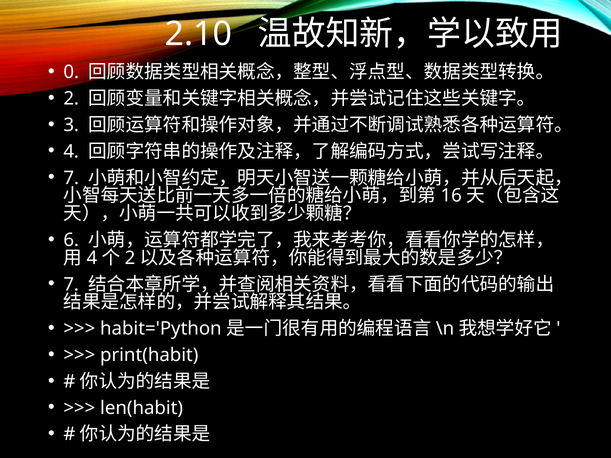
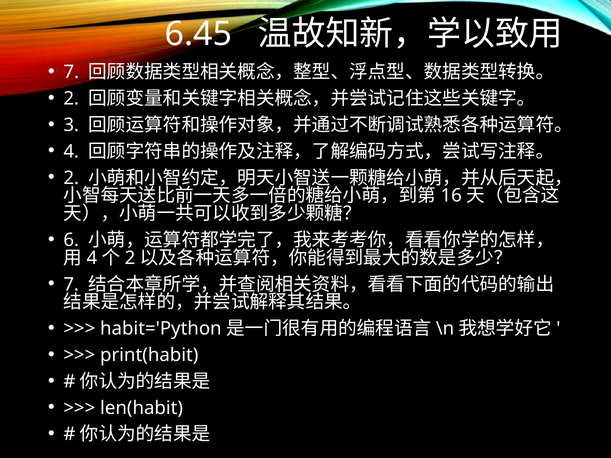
2.10: 2.10 -> 6.45 (198, 34)
0: 0 -> 7 (71, 72)
7: 7 -> 2 (71, 178)
